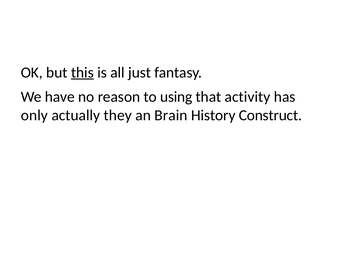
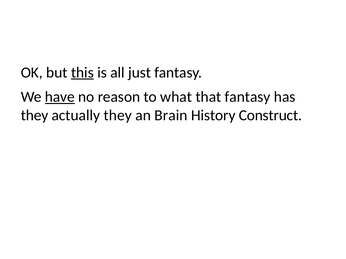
have underline: none -> present (60, 97)
using: using -> what (176, 97)
that activity: activity -> fantasy (248, 97)
only: only -> they (35, 115)
